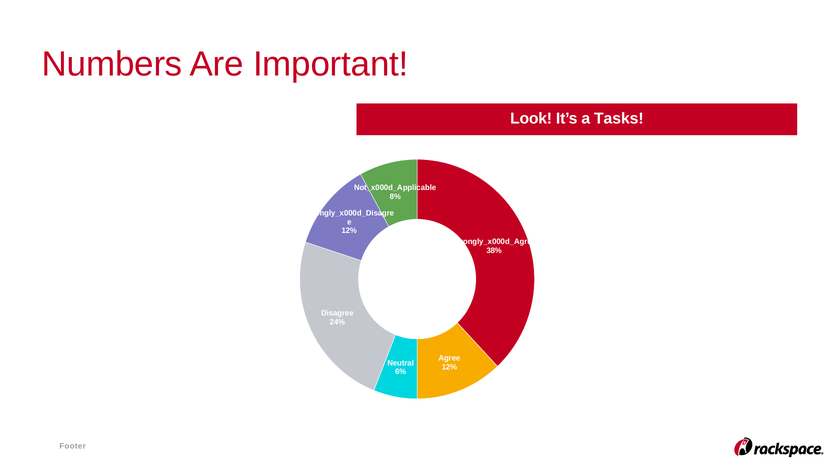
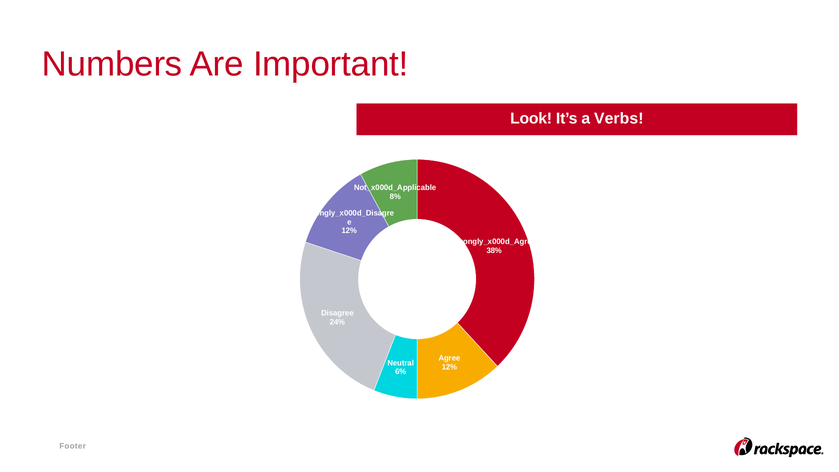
Tasks: Tasks -> Verbs (619, 119)
